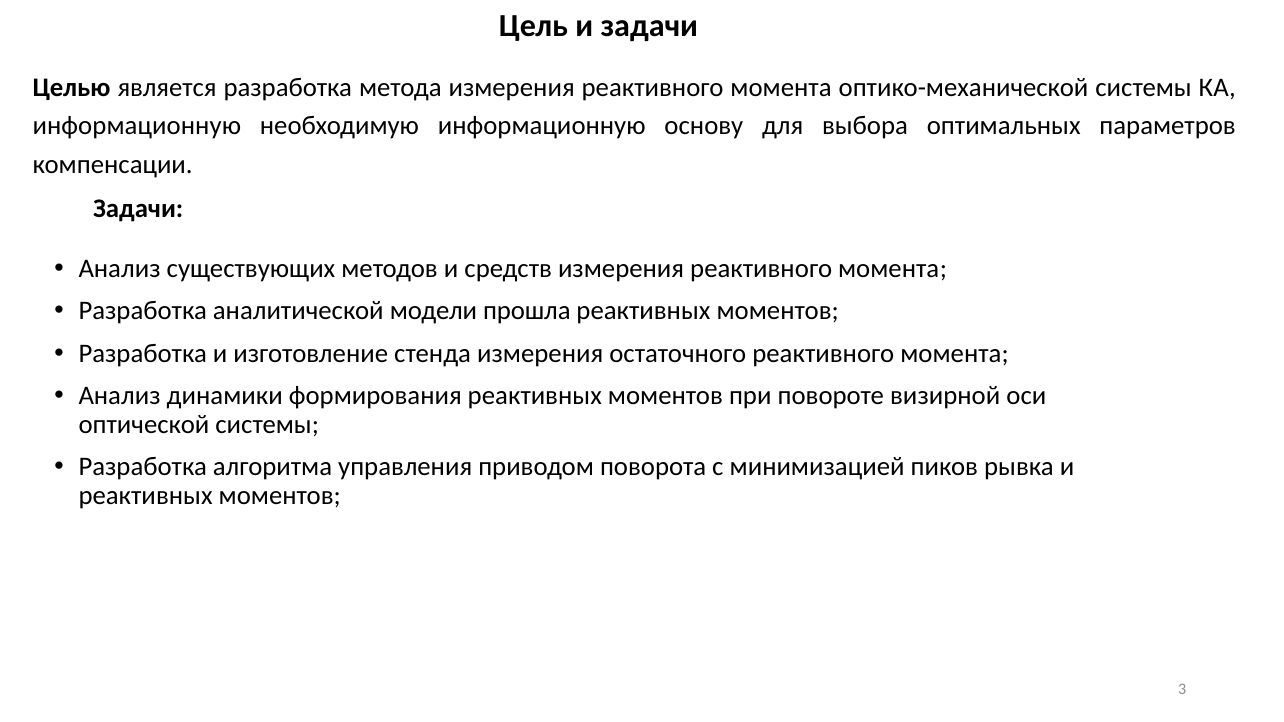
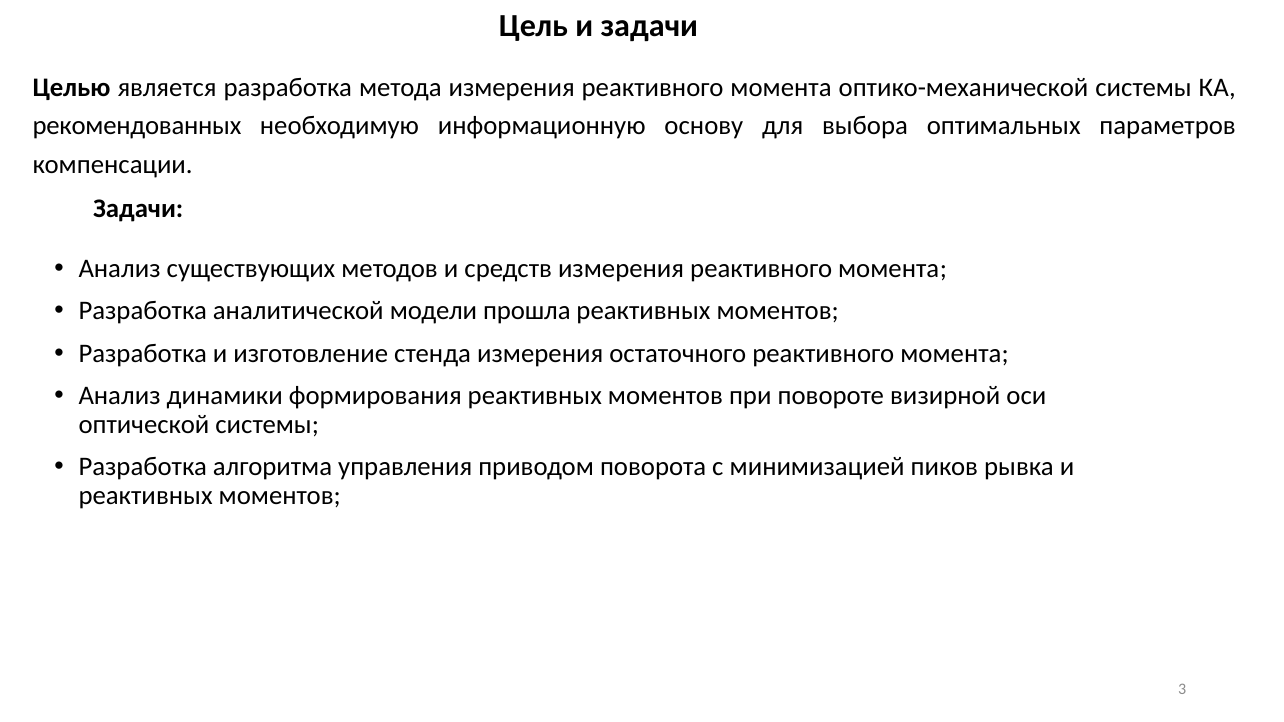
информационную: информационную -> рекомендованных (137, 126)
